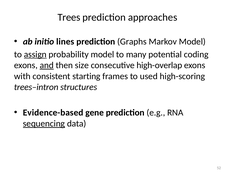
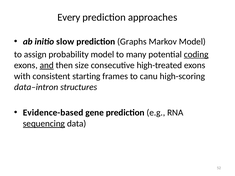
Trees: Trees -> Every (69, 17)
lines: lines -> slow (65, 42)
assign underline: present -> none (35, 54)
coding underline: none -> present (196, 54)
high-overlap: high-overlap -> high-treated (159, 65)
used: used -> canu (149, 76)
trees–intron: trees–intron -> data–intron (36, 87)
